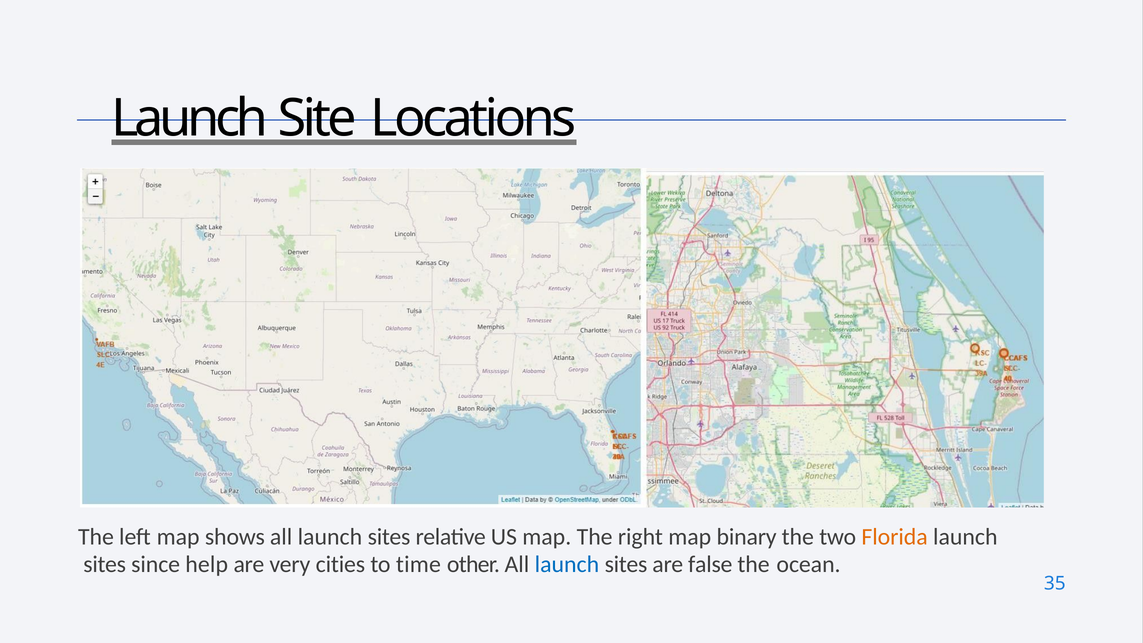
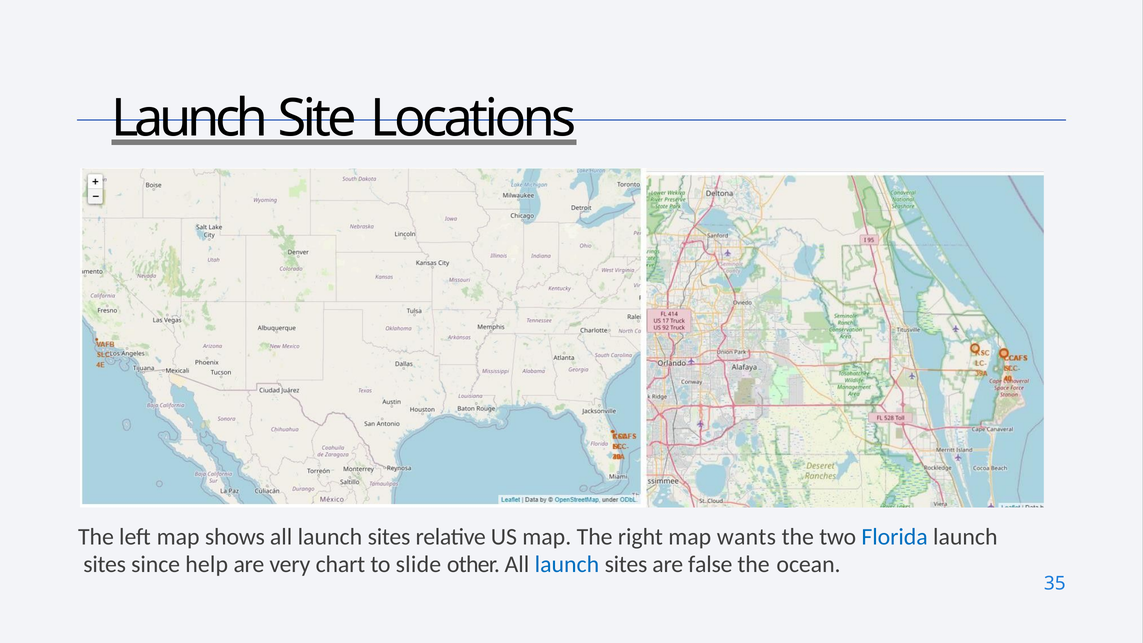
binary: binary -> wants (746, 537)
Florida colour: orange -> blue (895, 537)
cities: cities -> chart (340, 564)
time: time -> slide (418, 564)
